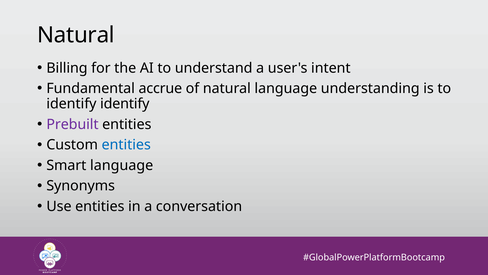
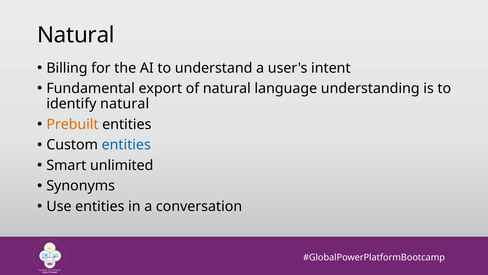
accrue: accrue -> export (160, 88)
identify identify: identify -> natural (125, 104)
Prebuilt colour: purple -> orange (72, 124)
Smart language: language -> unlimited (122, 165)
